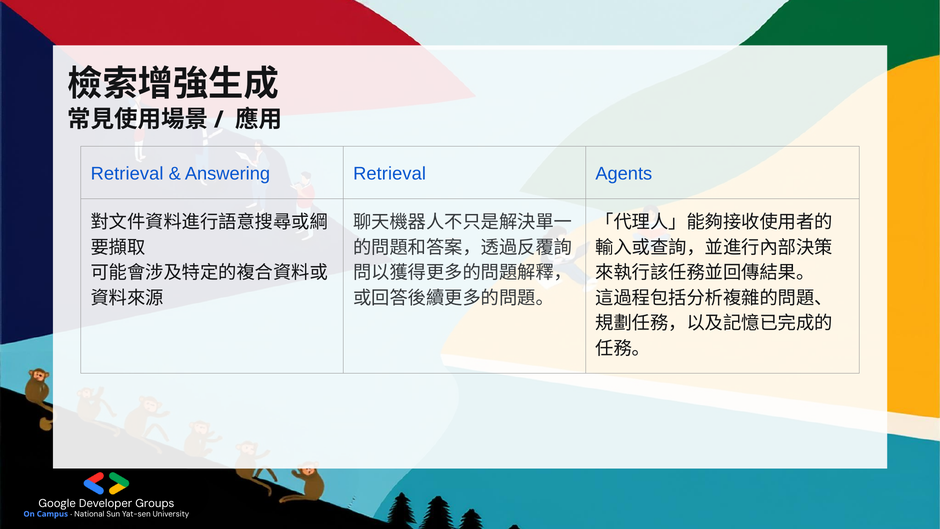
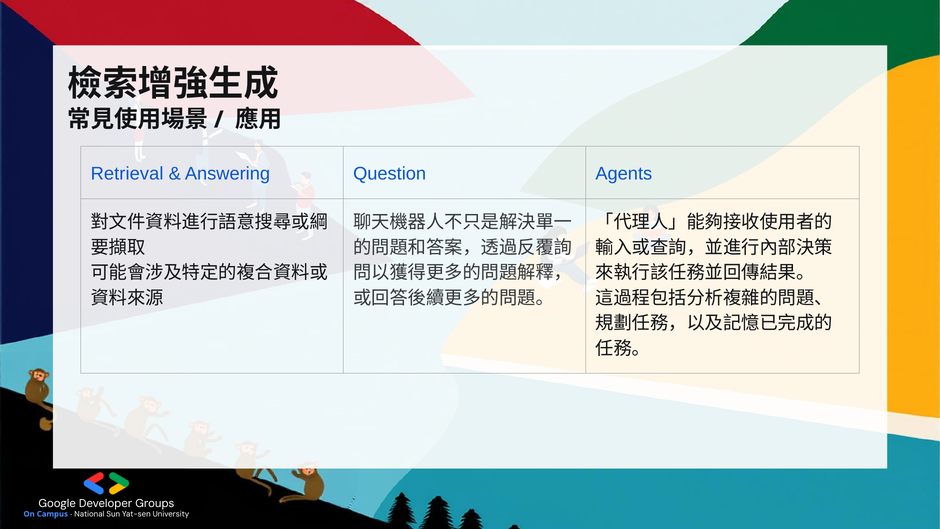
Answering Retrieval: Retrieval -> Question (390, 173)
